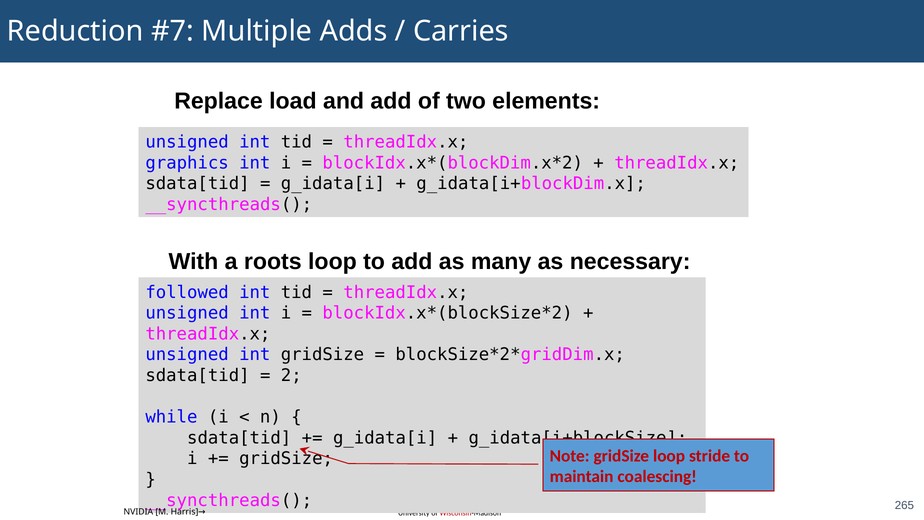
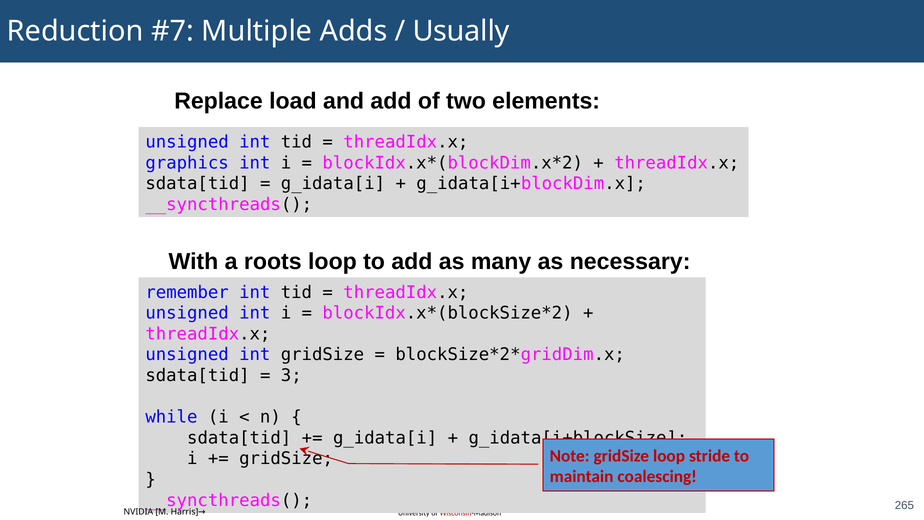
Carries: Carries -> Usually (461, 31)
followed: followed -> remember (187, 292)
2: 2 -> 3 (291, 375)
